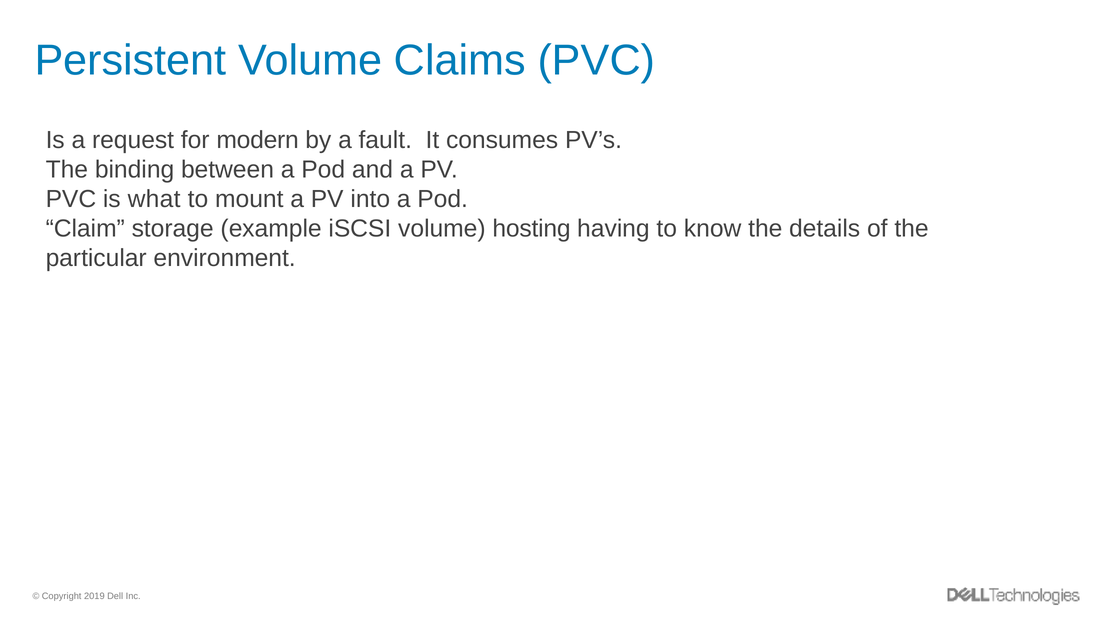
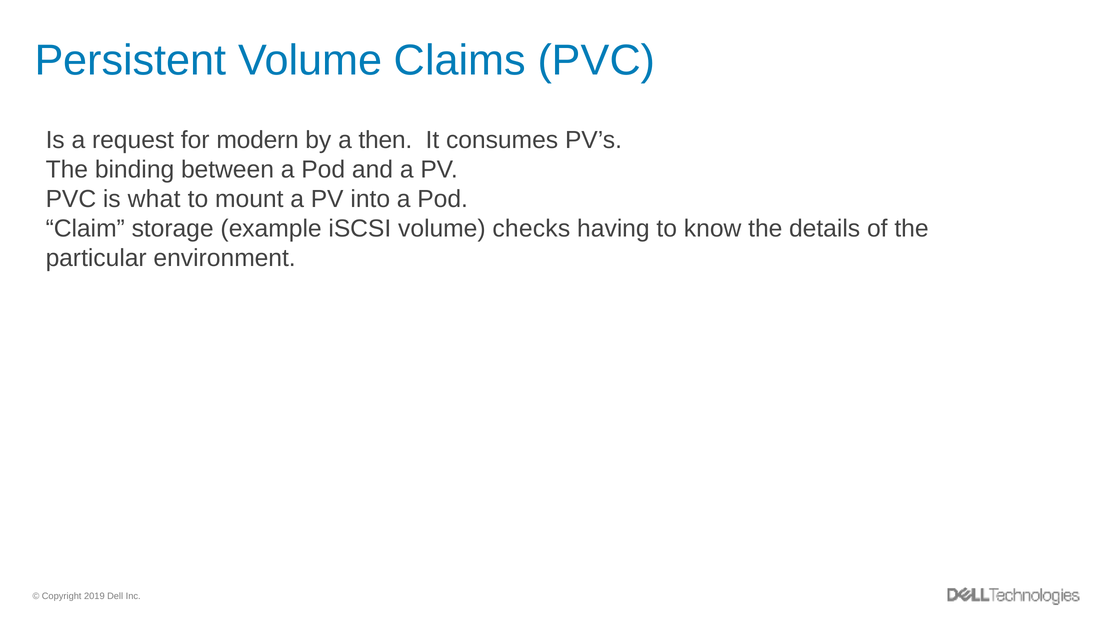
fault: fault -> then (385, 140)
hosting: hosting -> checks (531, 229)
